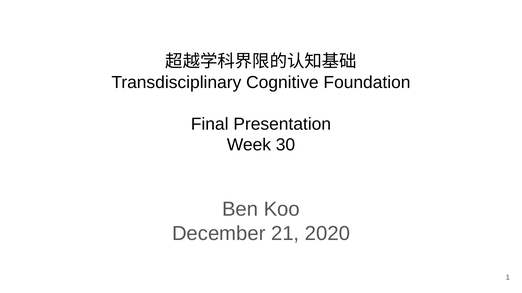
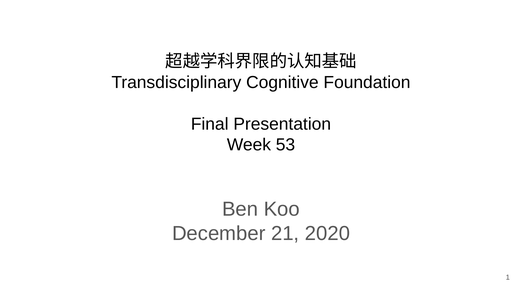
30: 30 -> 53 (285, 145)
